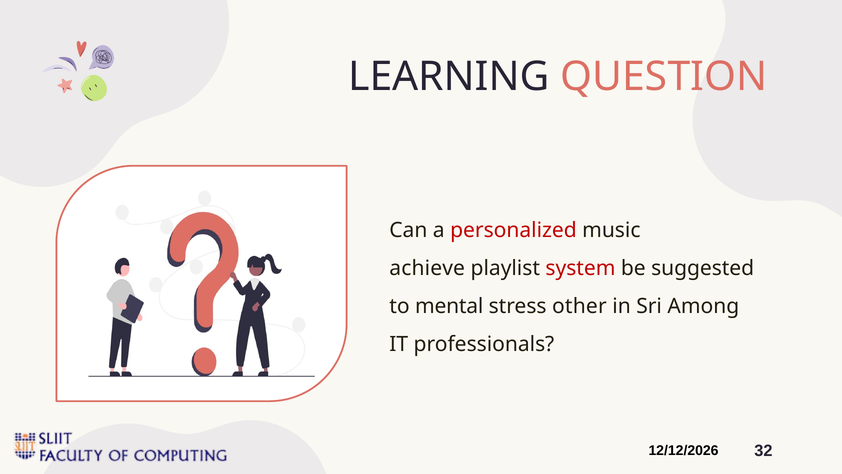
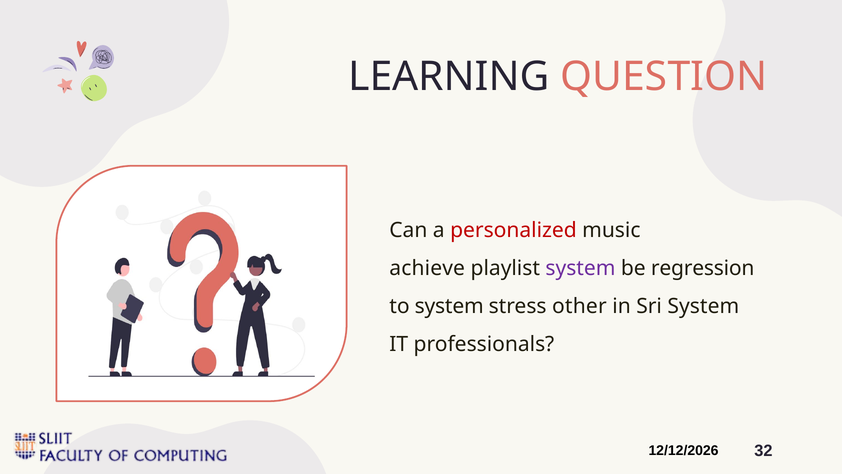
system colour: red -> purple (580, 268)
suggested: suggested -> regression (703, 268)
to mental: mental -> system (449, 306)
Sri Among: Among -> System (703, 306)
